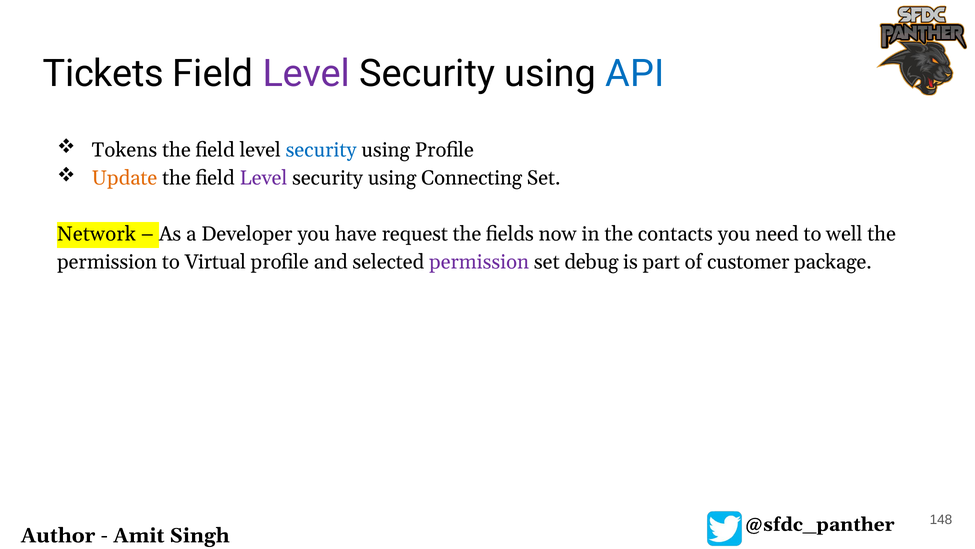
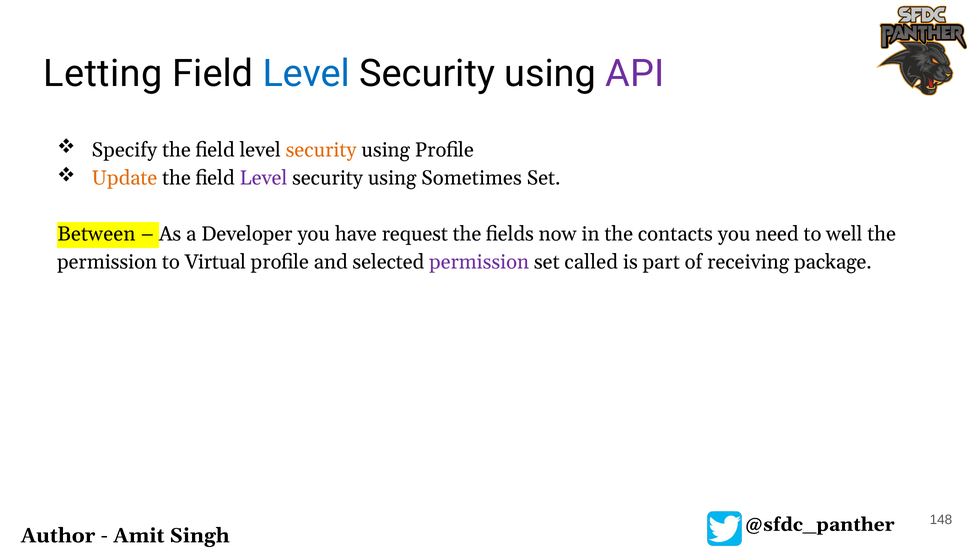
Tickets: Tickets -> Letting (103, 74)
Level colour: purple -> blue (306, 74)
API colour: blue -> purple (635, 74)
Tokens: Tokens -> Specify (124, 150)
security colour: blue -> orange (321, 150)
Connecting: Connecting -> Sometimes (472, 178)
Network: Network -> Between (96, 234)
debug: debug -> called (591, 262)
customer: customer -> receiving (748, 262)
